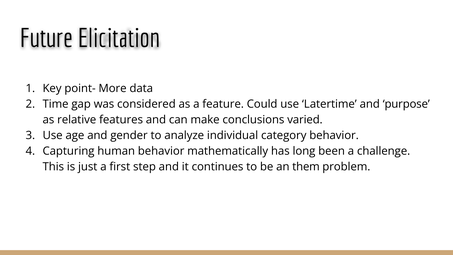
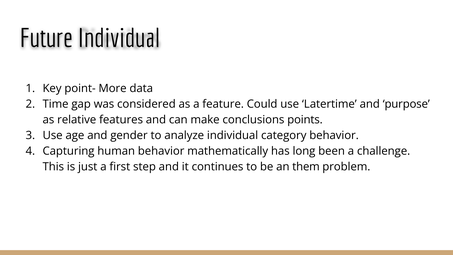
Future Elicitation: Elicitation -> Individual (119, 38)
varied: varied -> points (305, 120)
